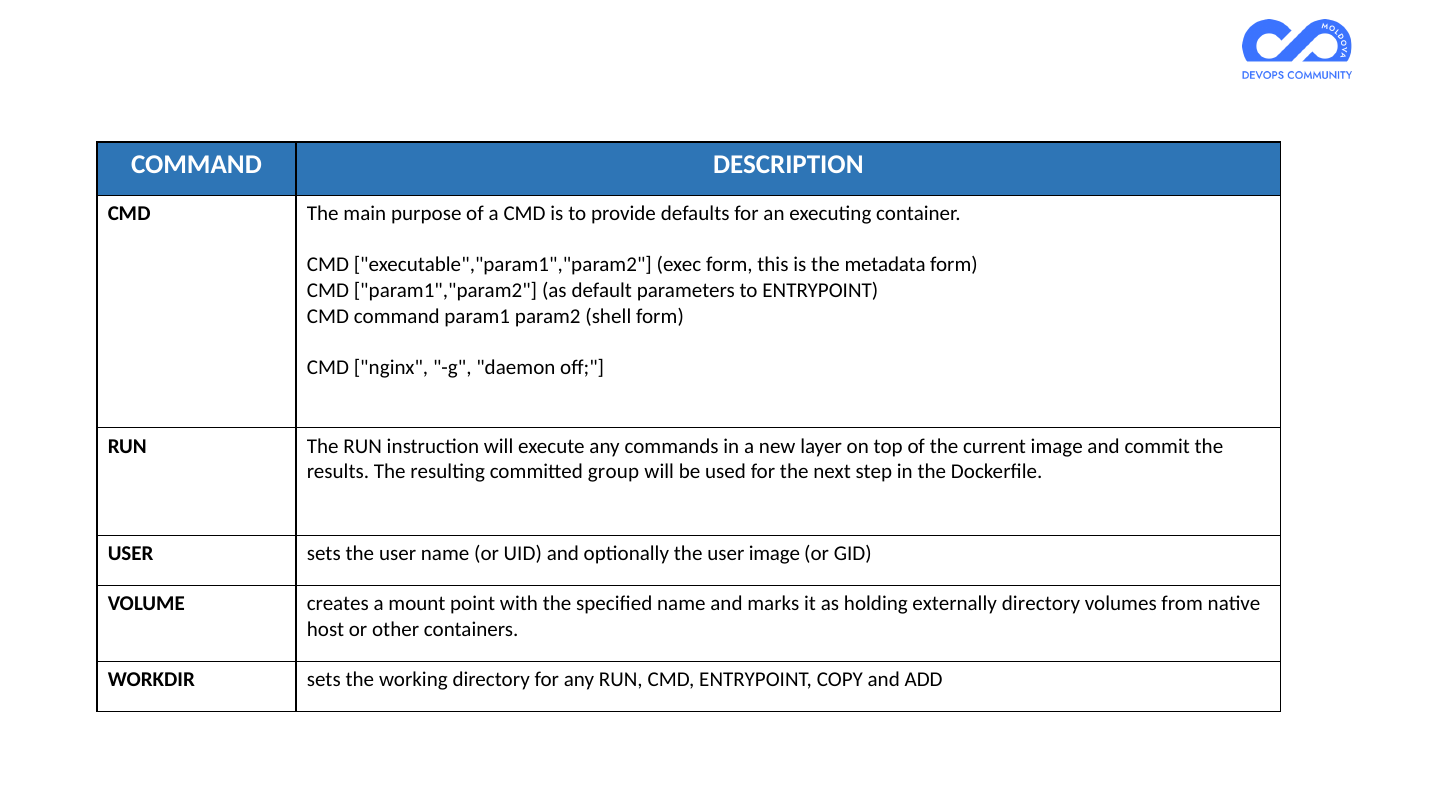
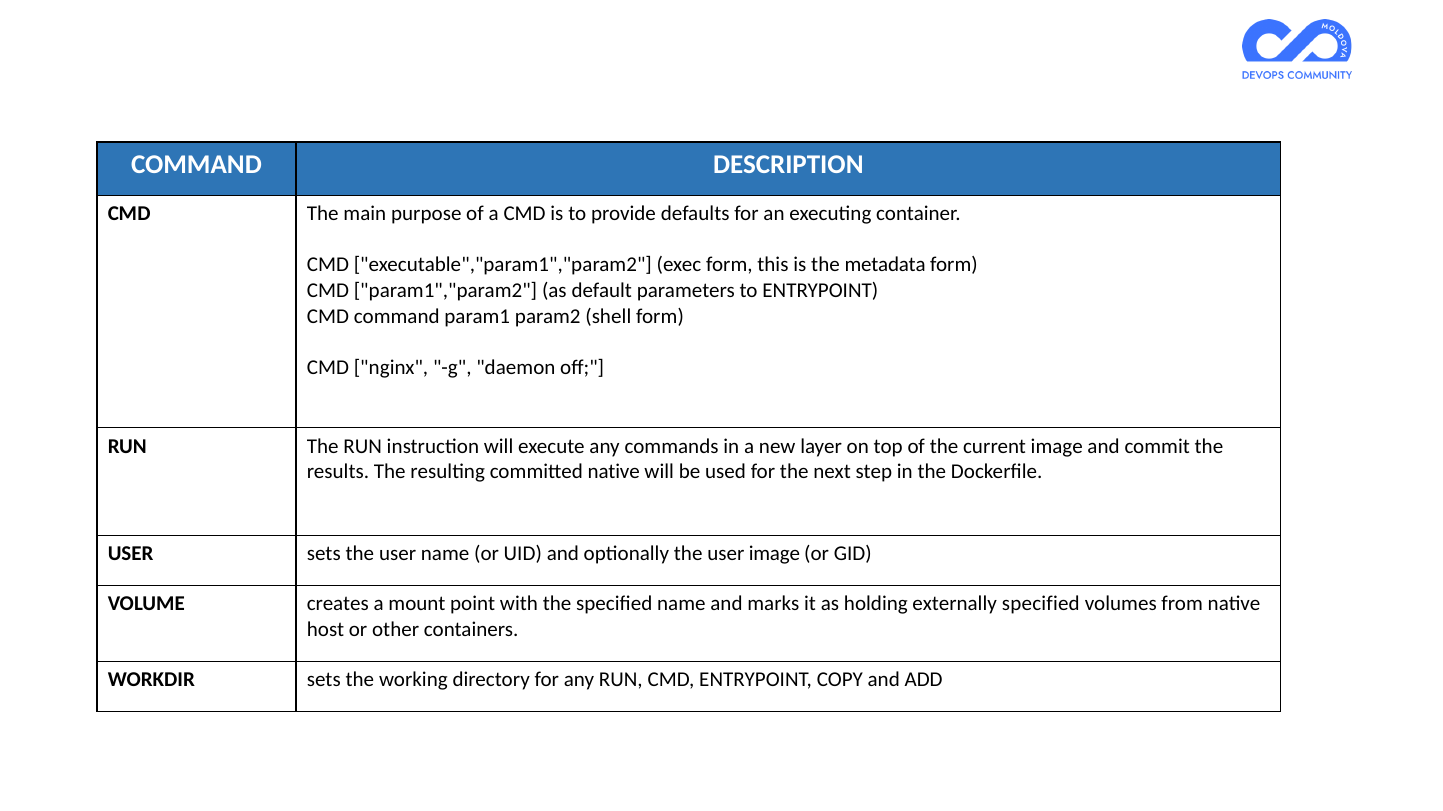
committed group: group -> native (614, 472)
externally directory: directory -> specified (1041, 604)
